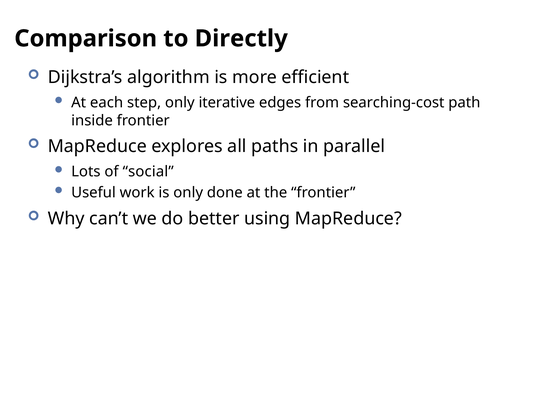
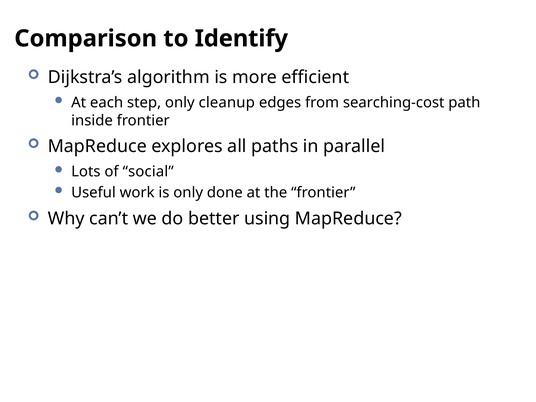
Directly: Directly -> Identify (241, 39)
iterative: iterative -> cleanup (227, 103)
